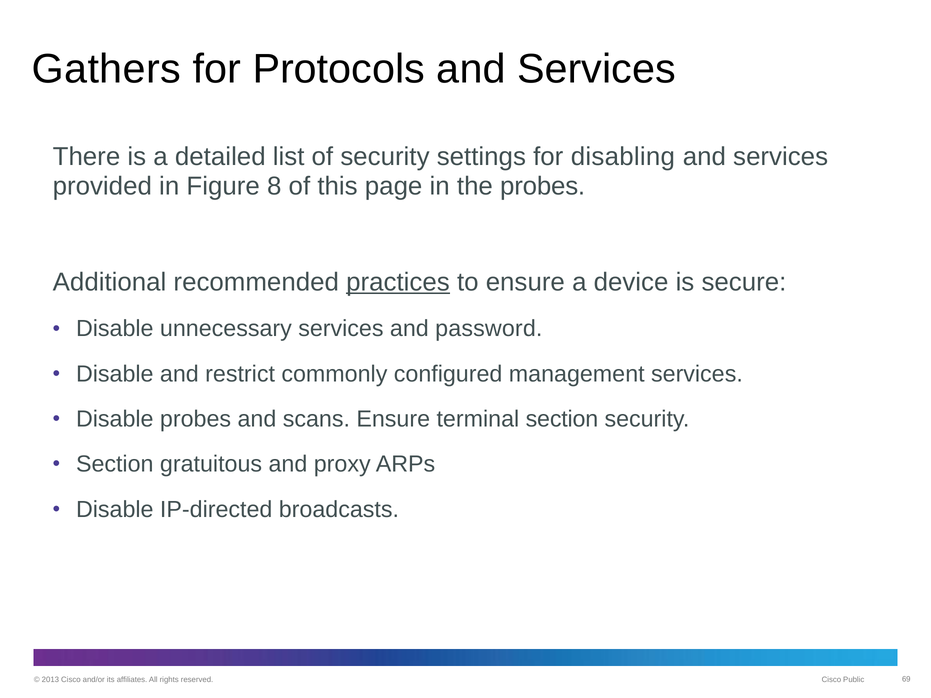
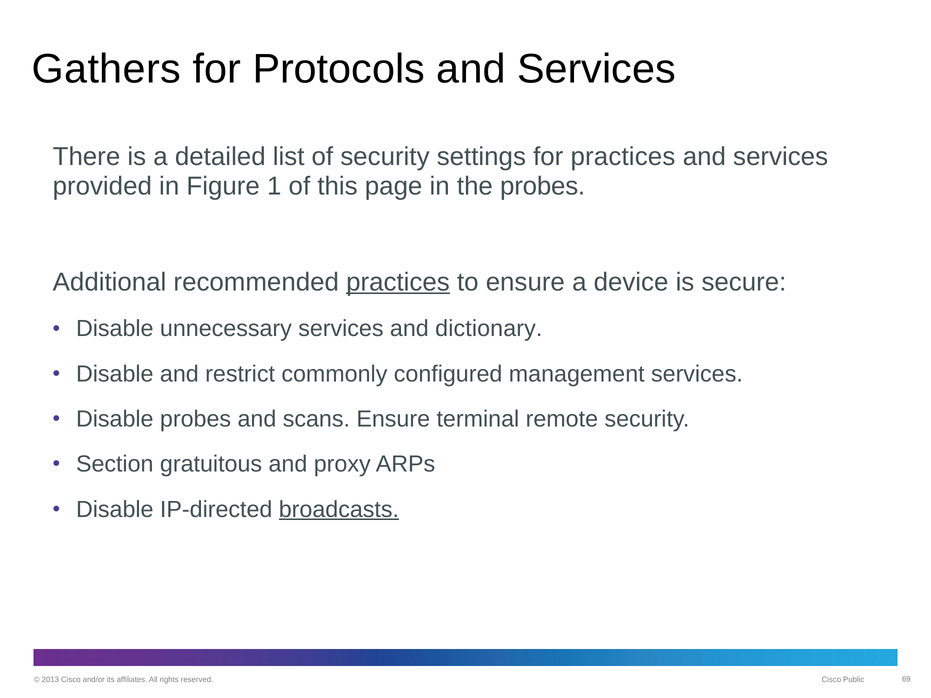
for disabling: disabling -> practices (623, 157)
8: 8 -> 1 (274, 186)
password: password -> dictionary (489, 329)
terminal section: section -> remote (562, 419)
broadcasts underline: none -> present (339, 510)
